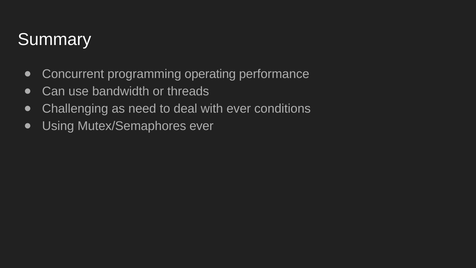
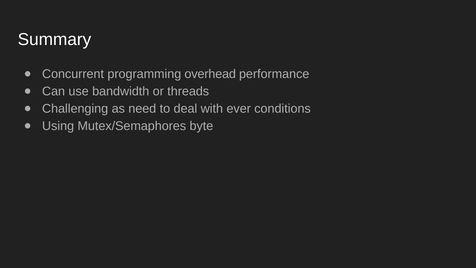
operating: operating -> overhead (210, 74)
Mutex/Semaphores ever: ever -> byte (201, 126)
